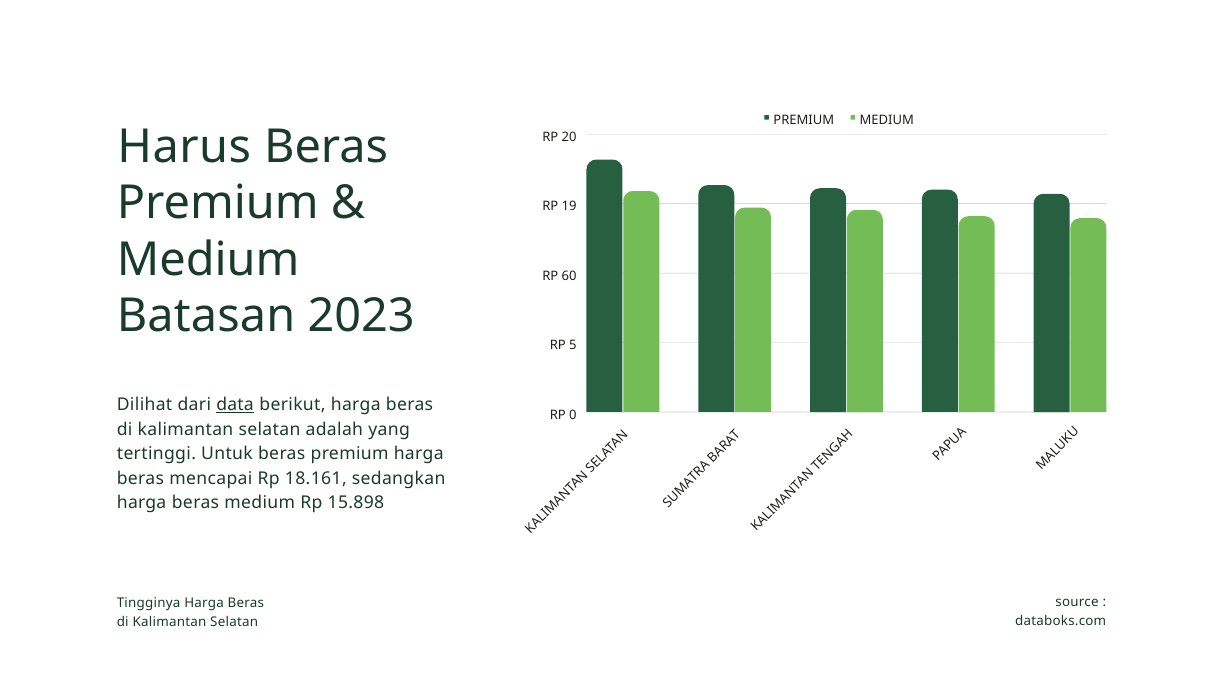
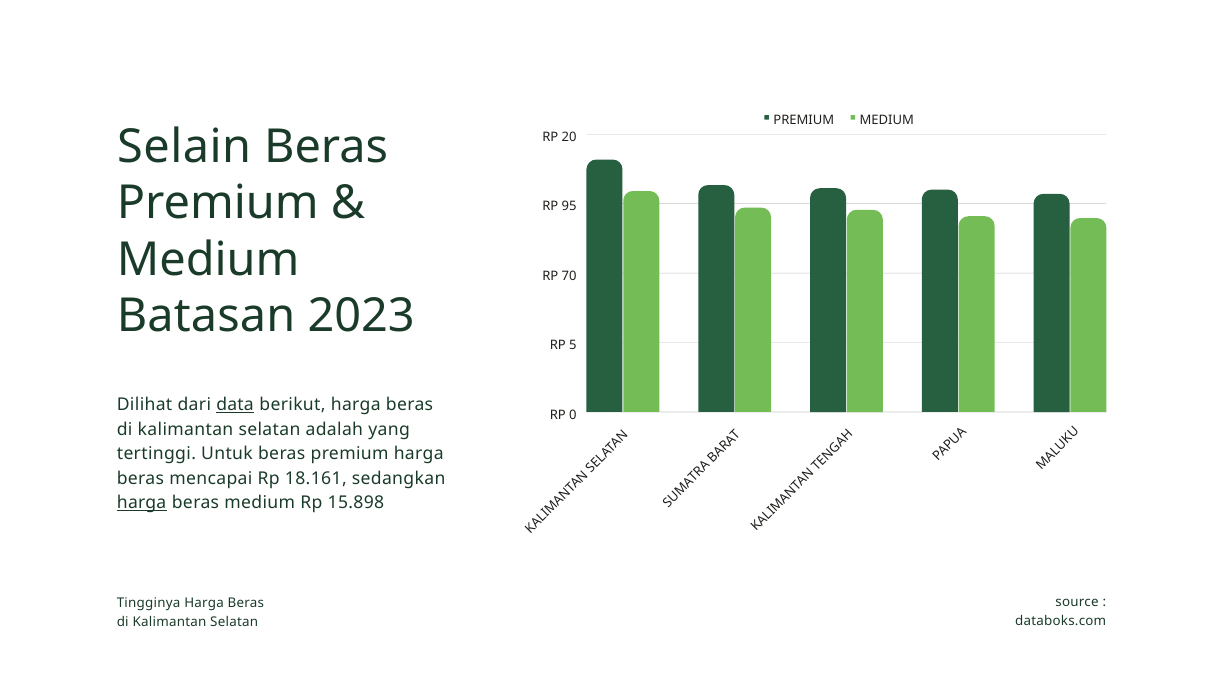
Harus: Harus -> Selain (184, 147)
19: 19 -> 95 (569, 206)
60: 60 -> 70 (569, 276)
harga underline: none -> present (142, 503)
